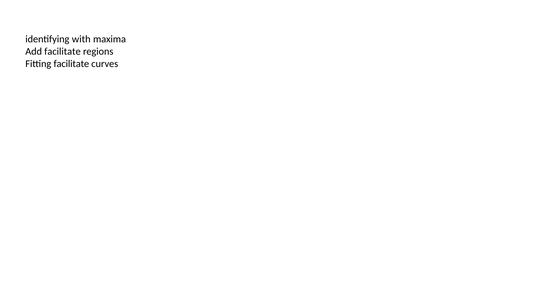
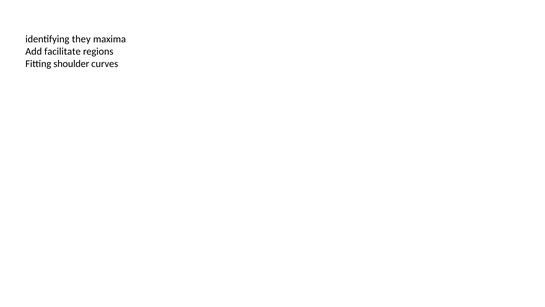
with: with -> they (81, 39)
Fitting facilitate: facilitate -> shoulder (71, 64)
